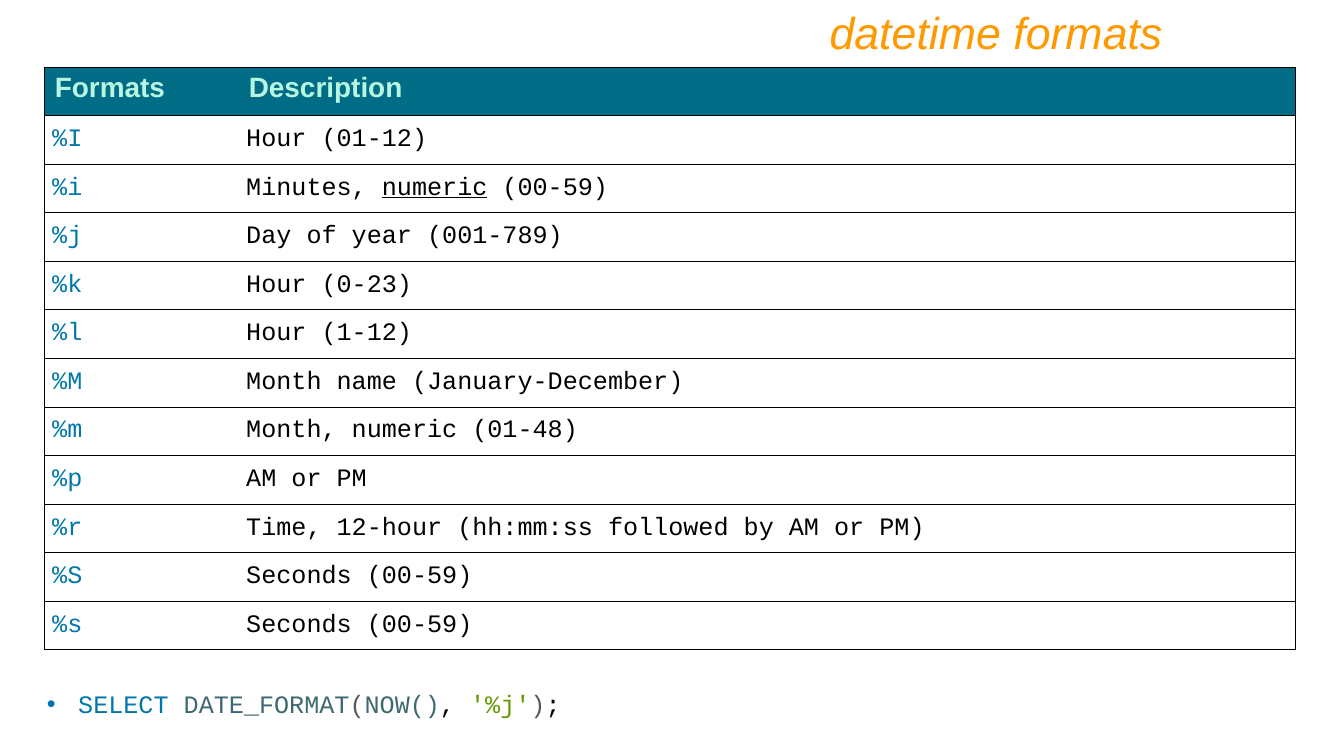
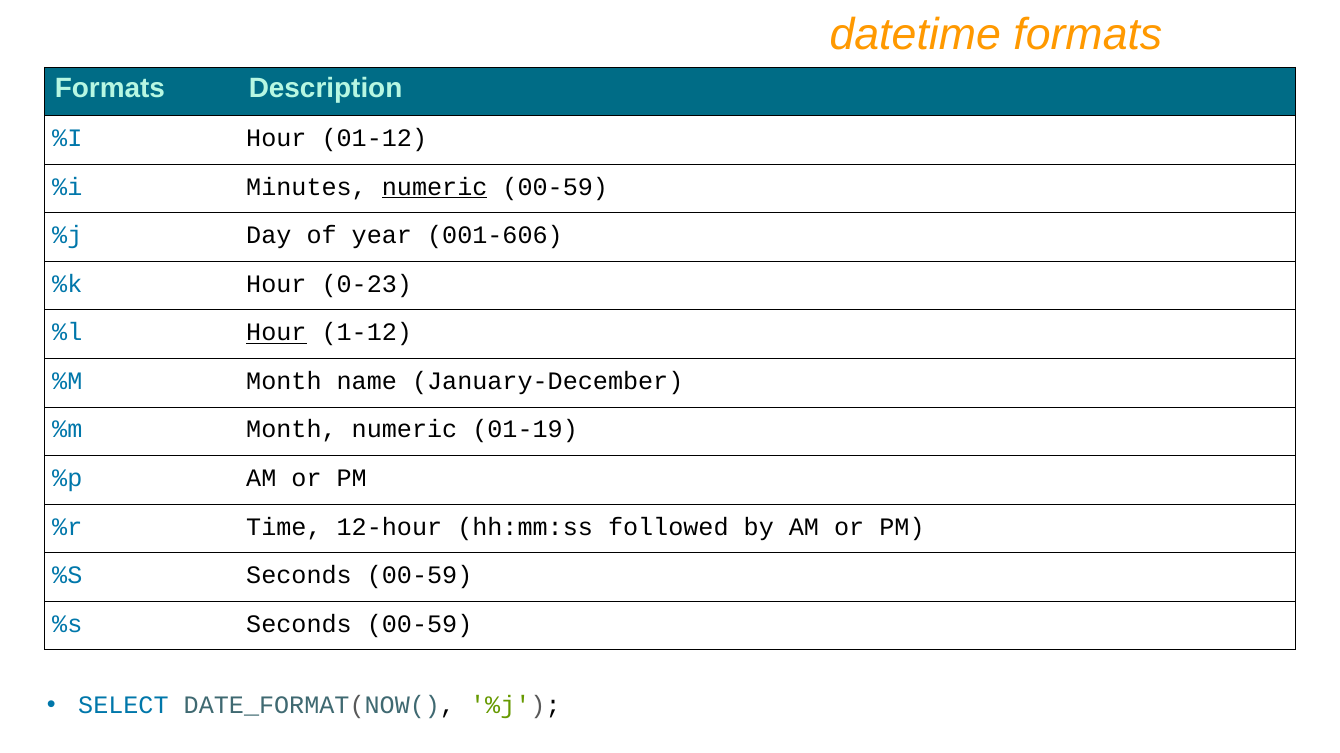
001-789: 001-789 -> 001-606 (495, 236)
Hour underline: none -> present (276, 333)
01-48: 01-48 -> 01-19 (525, 430)
